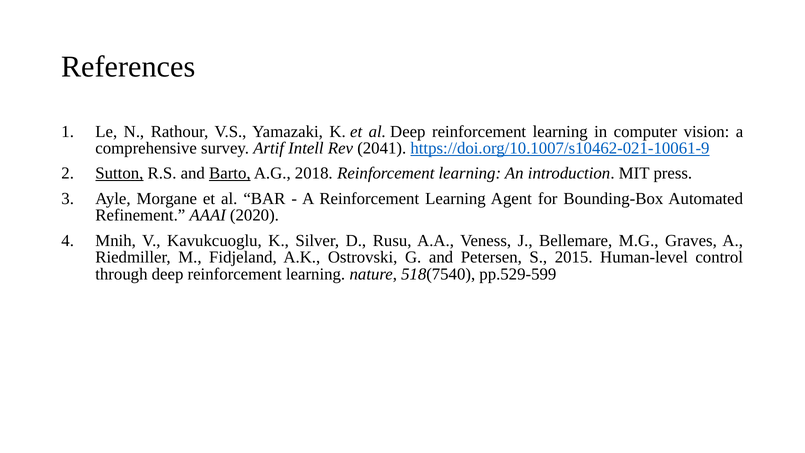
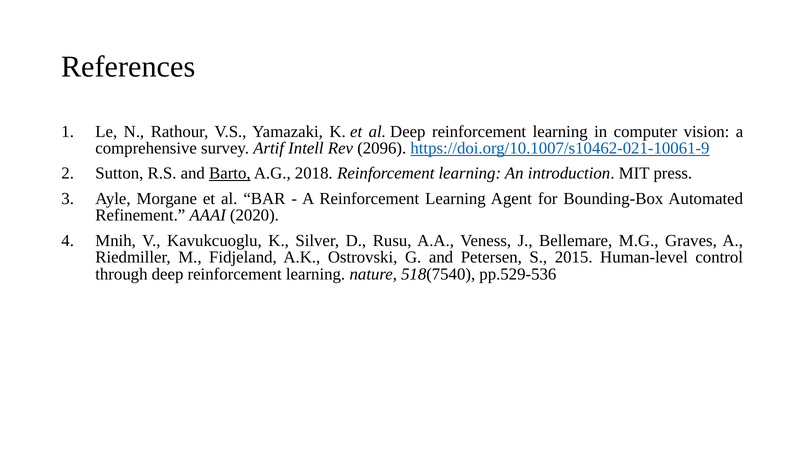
2041: 2041 -> 2096 (382, 148)
Sutton underline: present -> none (119, 173)
pp.529-599: pp.529-599 -> pp.529-536 (518, 274)
